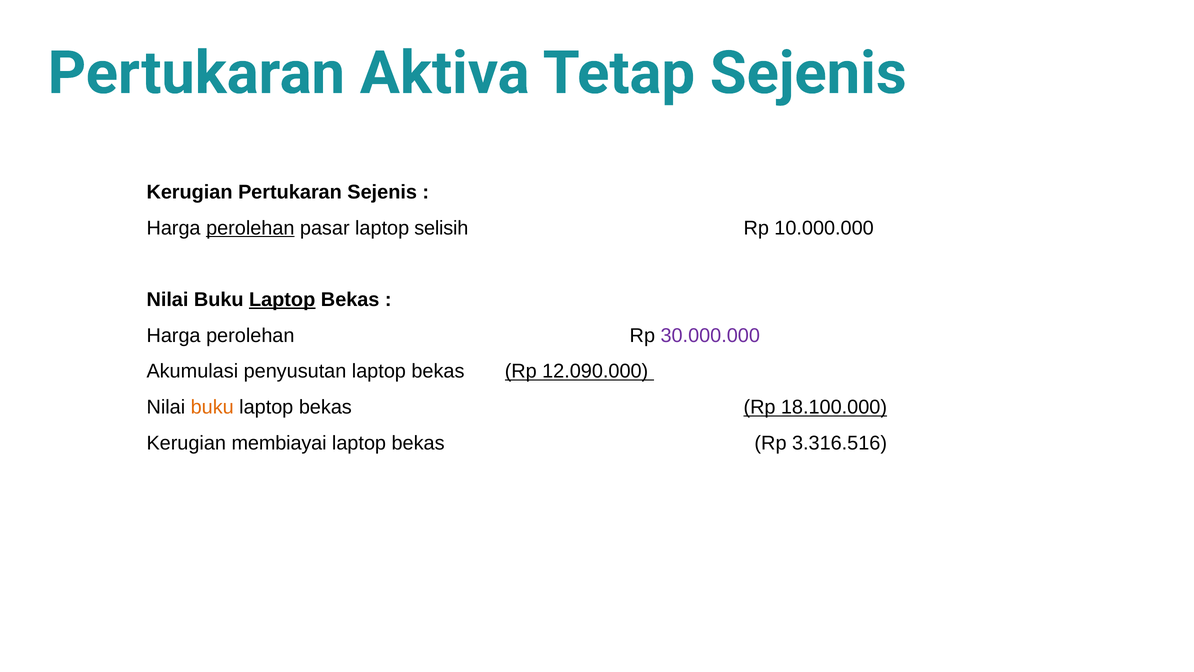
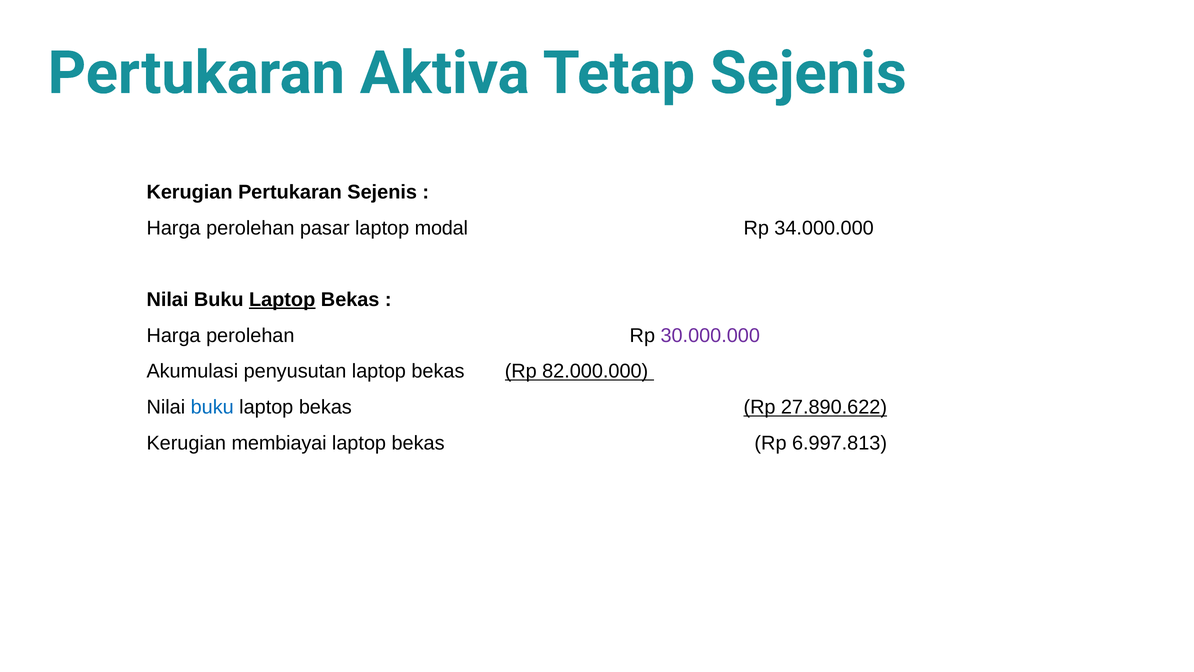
perolehan underline: present -> none (250, 228)
selisih: selisih -> modal (441, 228)
10.000.000: 10.000.000 -> 34.000.000 (824, 228)
12.090.000: 12.090.000 -> 82.000.000 (595, 371)
buku colour: orange -> blue (212, 407)
18.100.000: 18.100.000 -> 27.890.622 (834, 407)
3.316.516: 3.316.516 -> 6.997.813 (840, 443)
